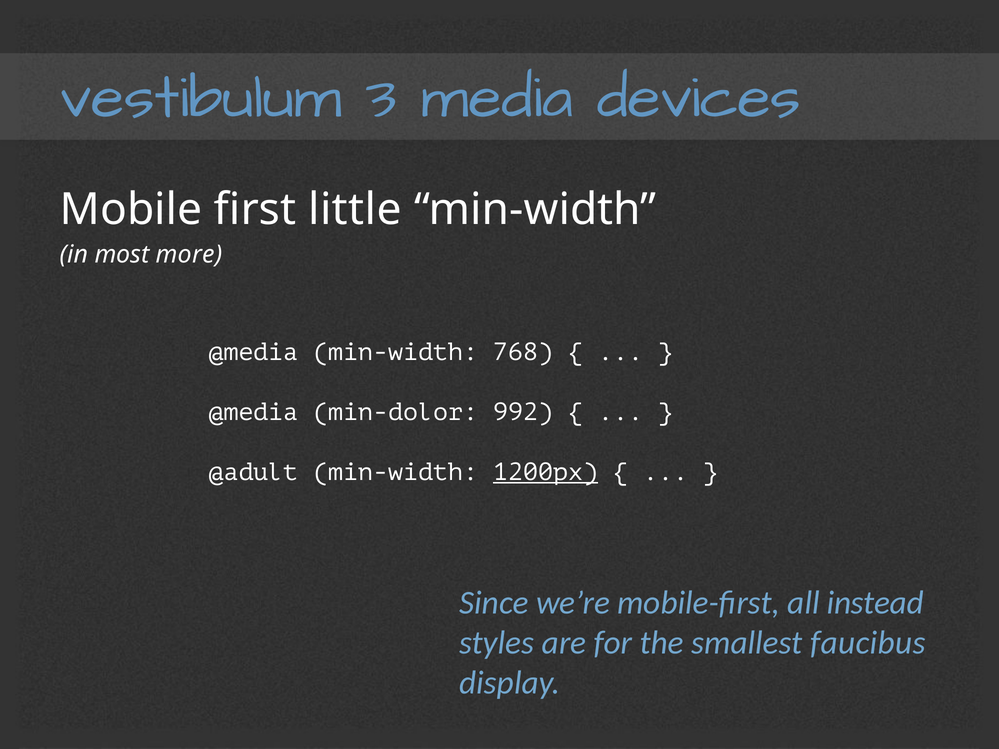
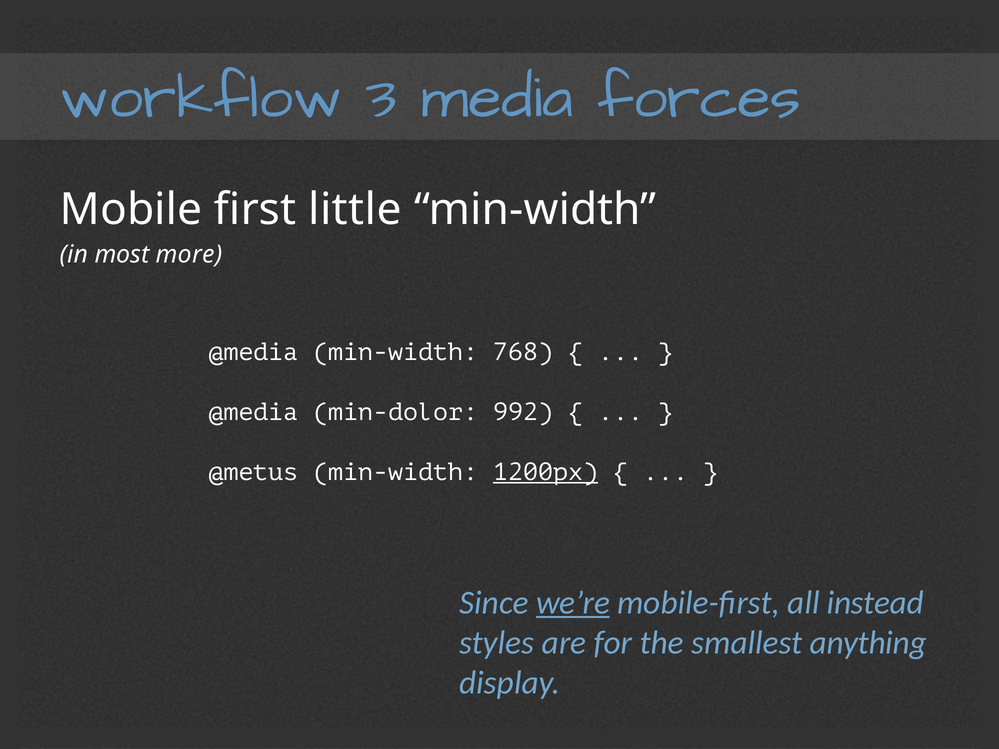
vestibulum: vestibulum -> workflow (201, 97)
devices: devices -> forces (699, 97)
@adult: @adult -> @metus (253, 472)
we’re underline: none -> present (573, 603)
faucibus: faucibus -> anything (868, 643)
